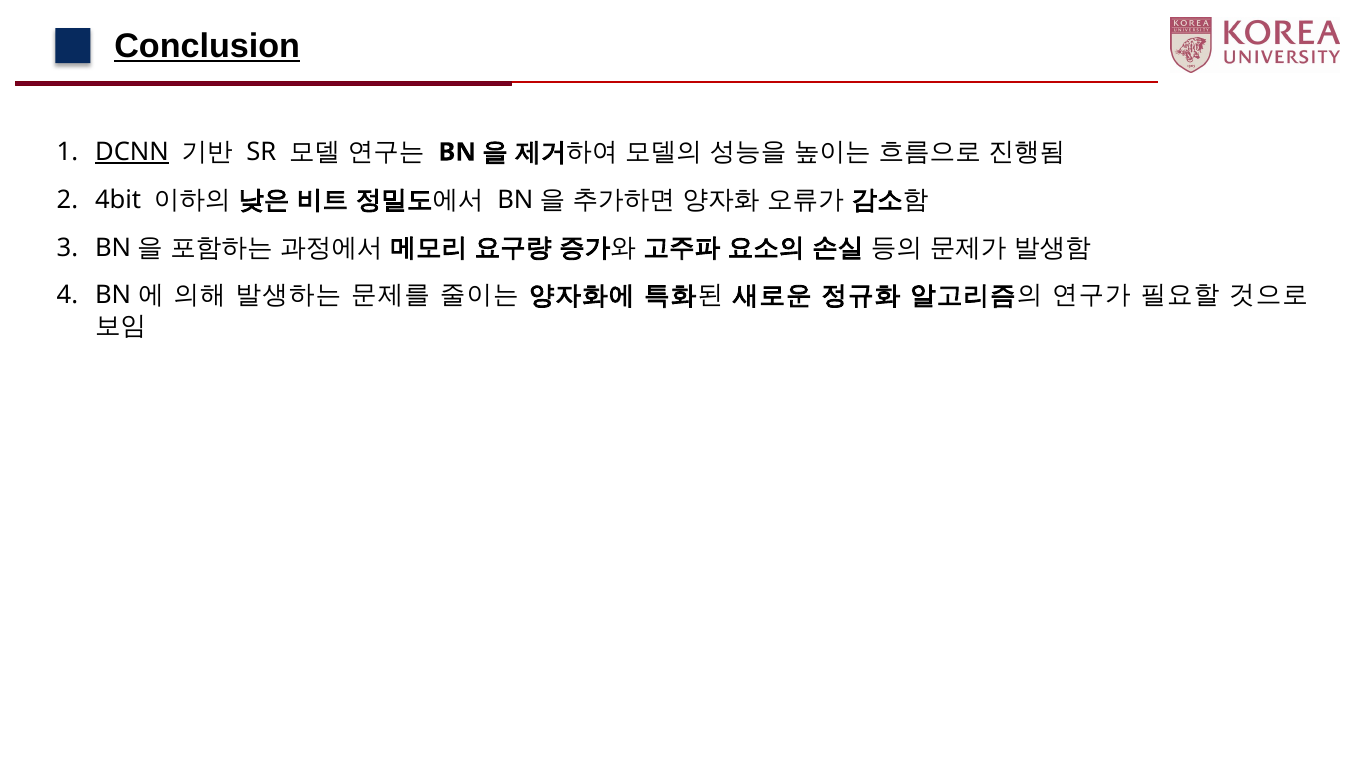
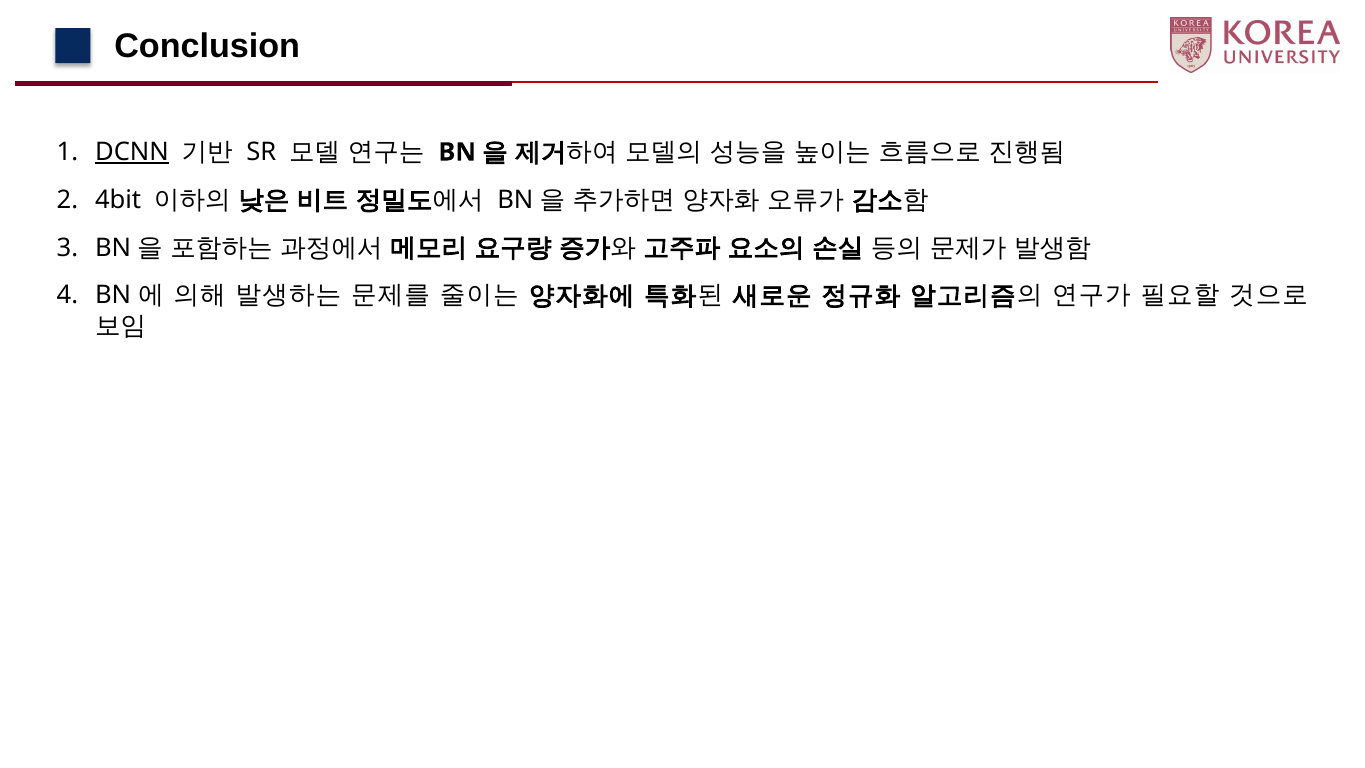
Conclusion underline: present -> none (207, 46)
